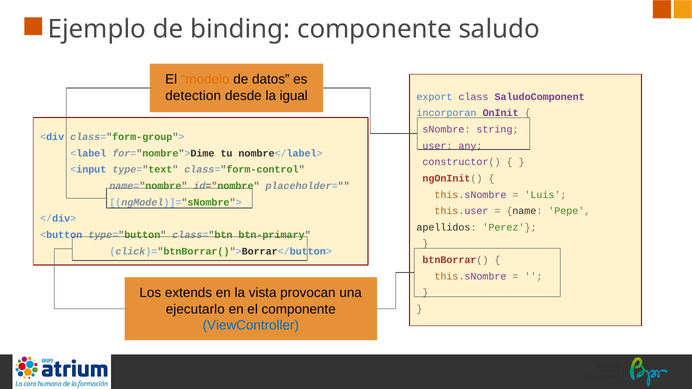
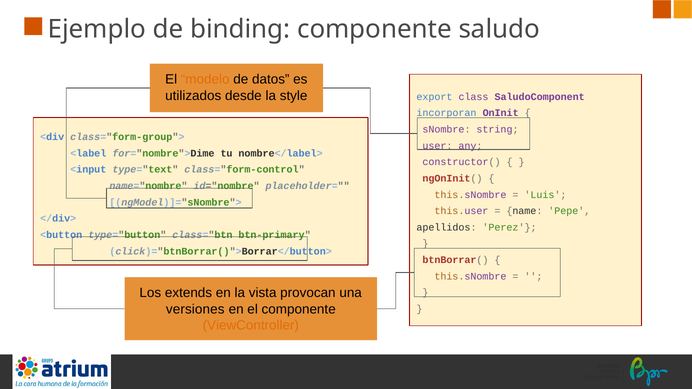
detection: detection -> utilizados (193, 96)
igual: igual -> style (294, 96)
ejecutarlo: ejecutarlo -> versiones (195, 309)
ViewController colour: blue -> orange (251, 326)
